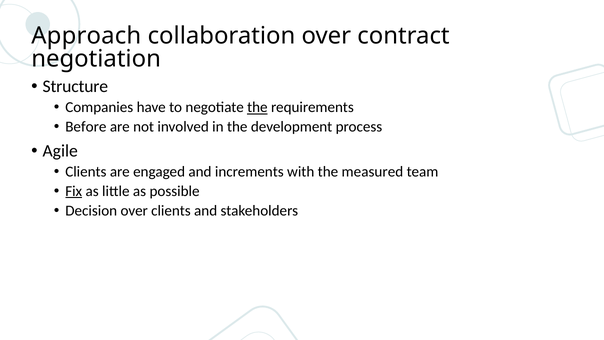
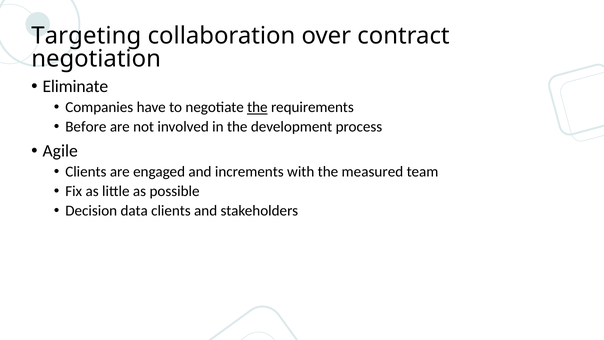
Approach: Approach -> Targeting (86, 36)
Structure: Structure -> Eliminate (75, 87)
Fix underline: present -> none (74, 191)
Decision over: over -> data (134, 210)
